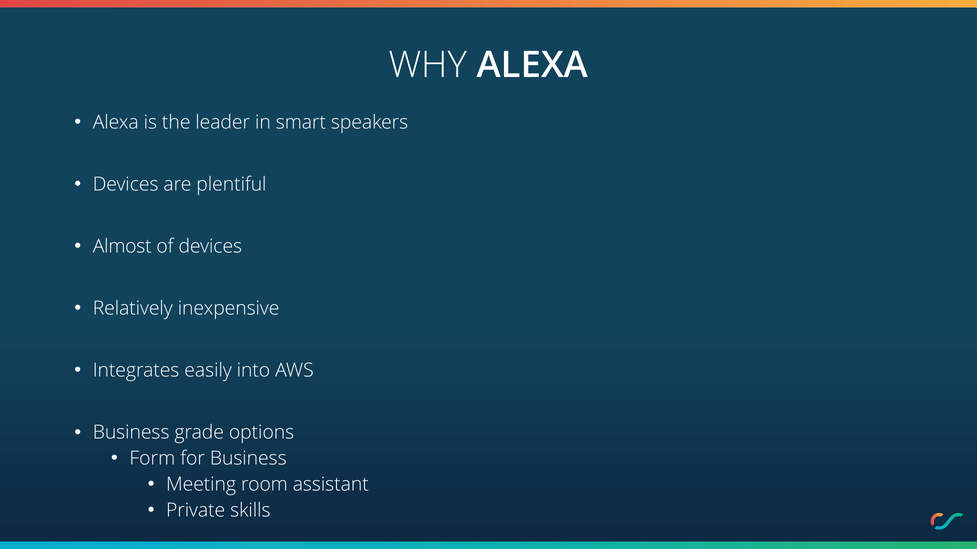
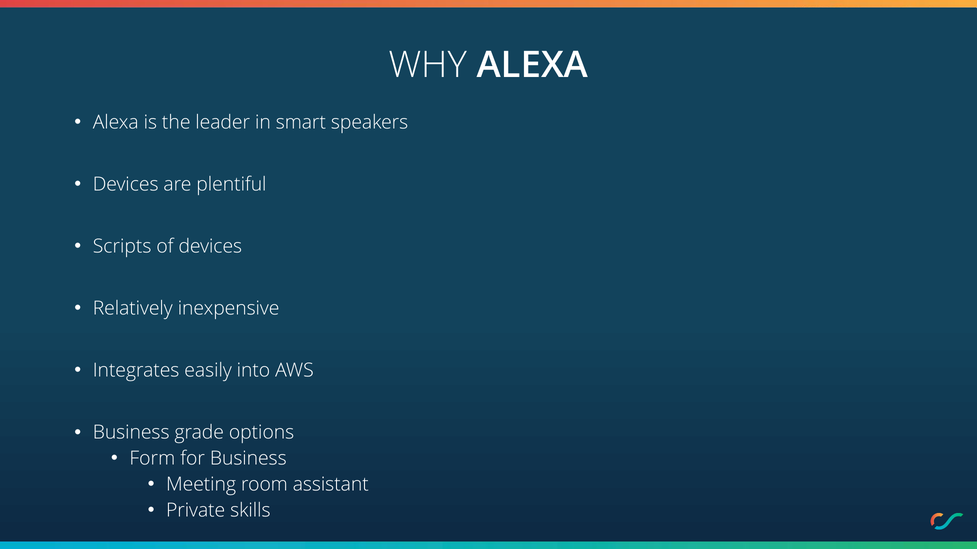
Almost: Almost -> Scripts (122, 247)
